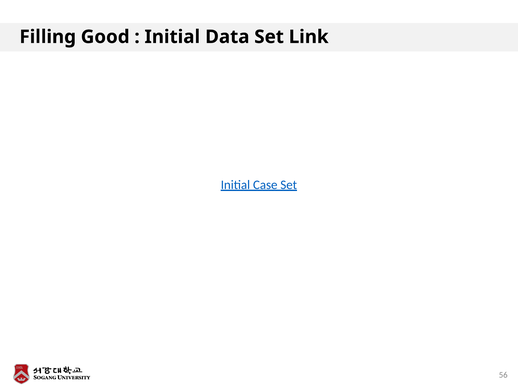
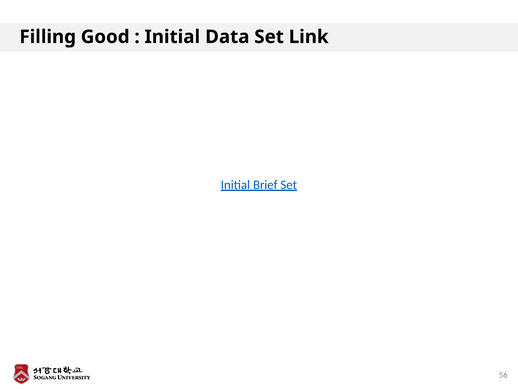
Case: Case -> Brief (265, 185)
